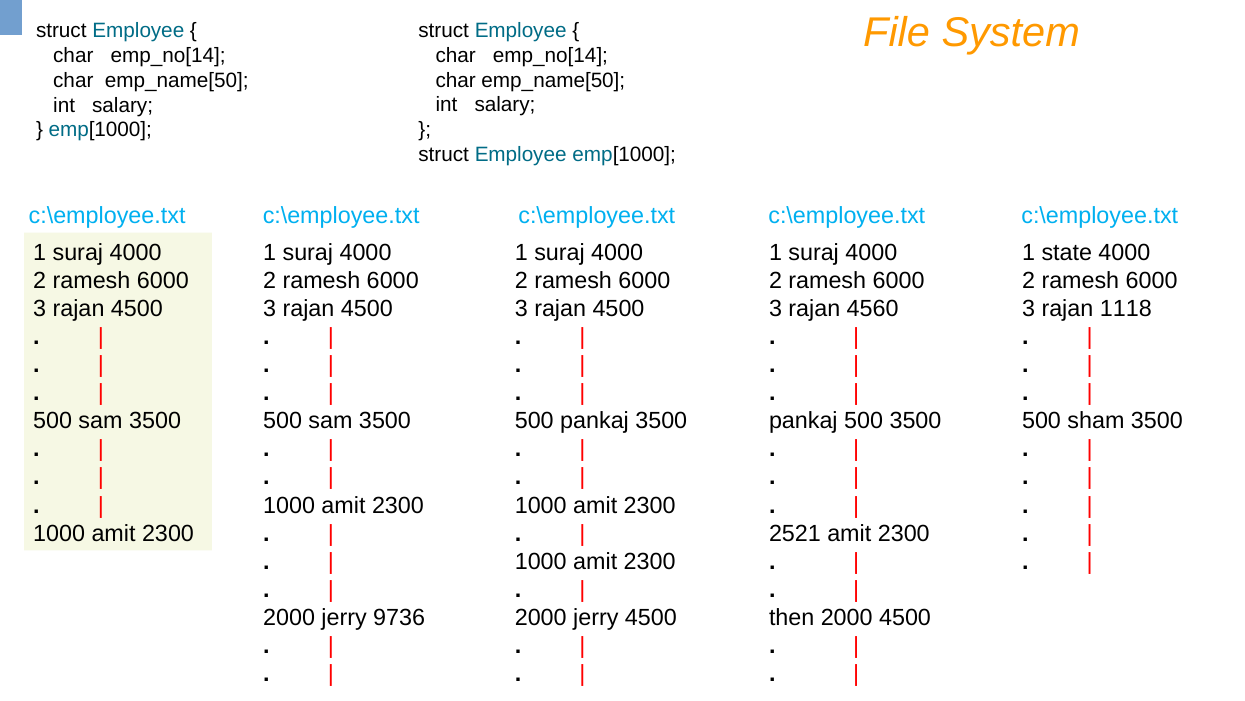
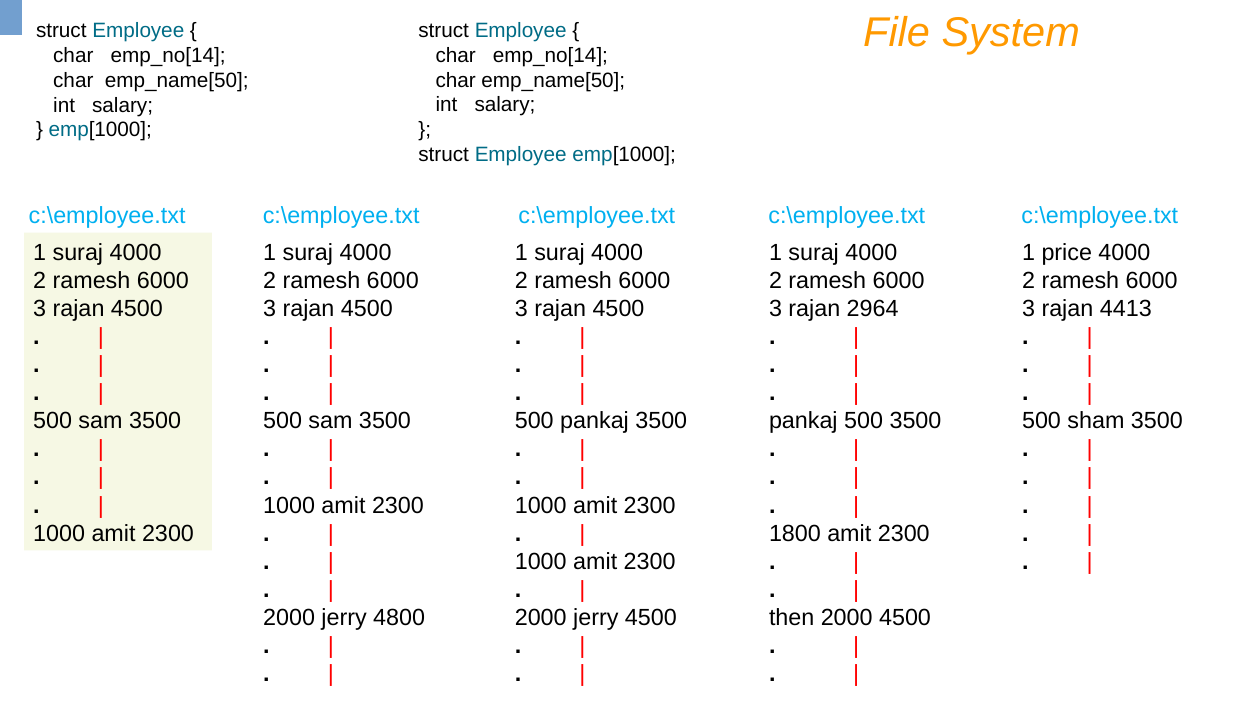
state: state -> price (1067, 253)
4560: 4560 -> 2964 (873, 309)
1118: 1118 -> 4413 (1126, 309)
2521: 2521 -> 1800 (795, 533)
9736: 9736 -> 4800 (399, 617)
